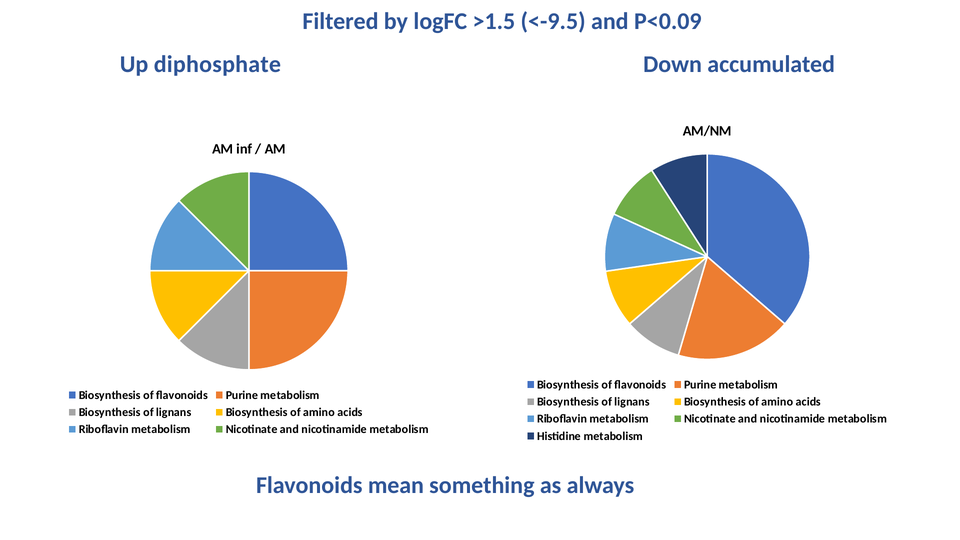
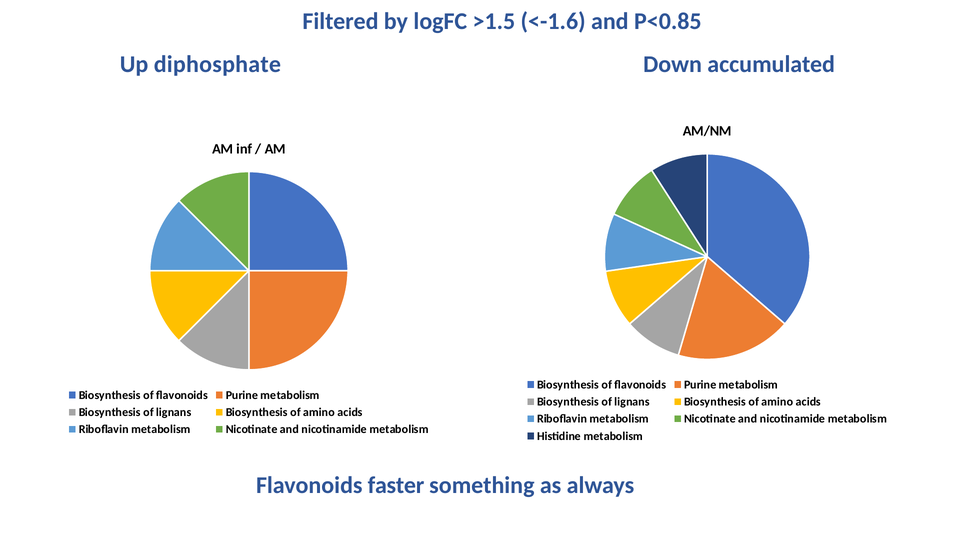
<-9.5: <-9.5 -> <-1.6 (553, 22)
P<0.09: P<0.09 -> P<0.85 (668, 22)
mean: mean -> faster (396, 485)
